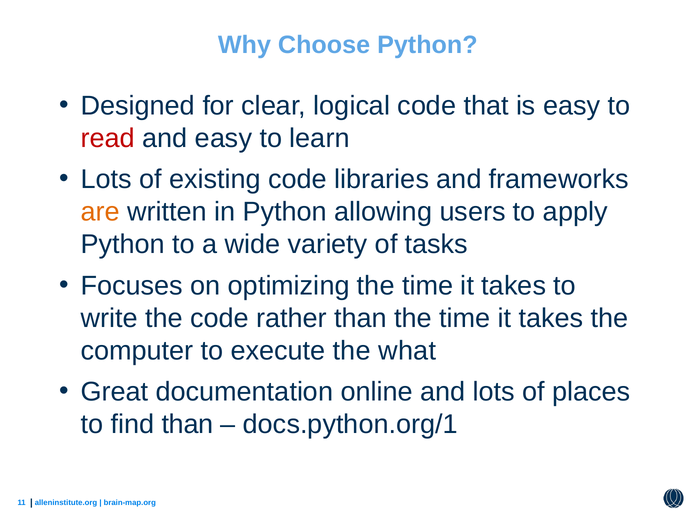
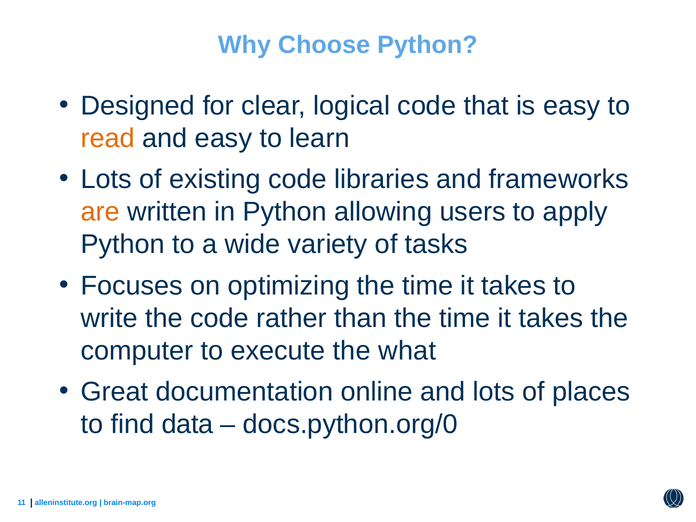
read colour: red -> orange (108, 138)
find than: than -> data (188, 424)
docs.python.org/1: docs.python.org/1 -> docs.python.org/0 (350, 424)
